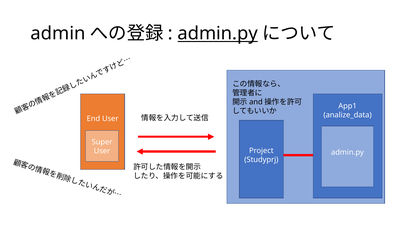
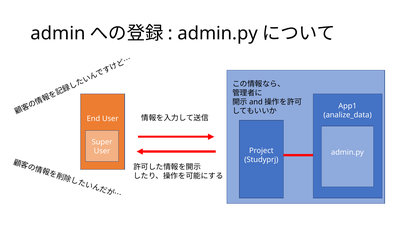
admin.py underline: present -> none (218, 34)
